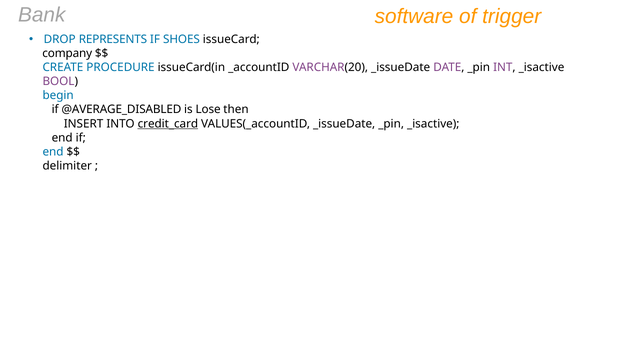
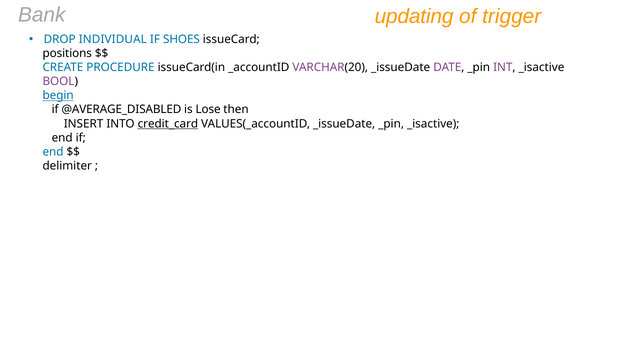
software: software -> updating (414, 16)
REPRESENTS: REPRESENTS -> INDIVIDUAL (113, 39)
company: company -> positions (67, 53)
begin underline: none -> present (58, 96)
